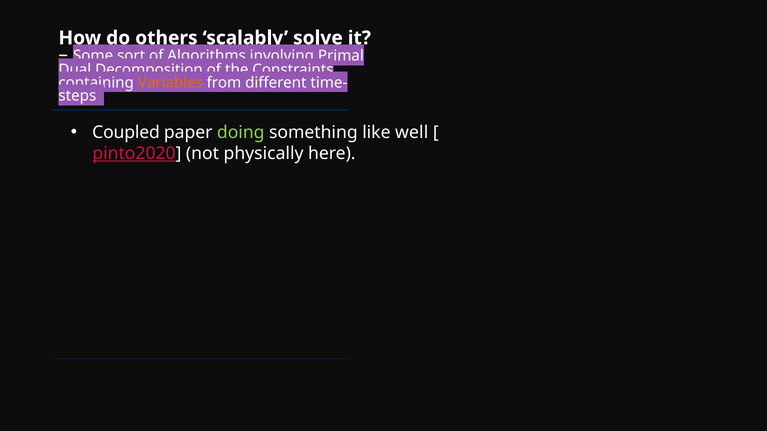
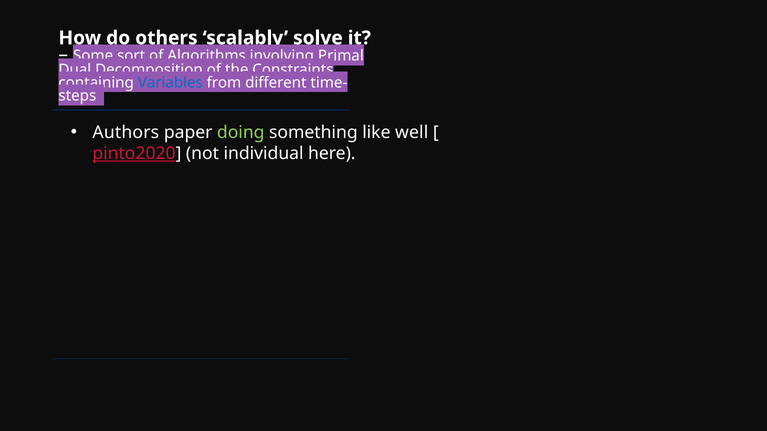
Variables colour: orange -> blue (170, 83)
Coupled: Coupled -> Authors (126, 132)
physically: physically -> individual (264, 153)
